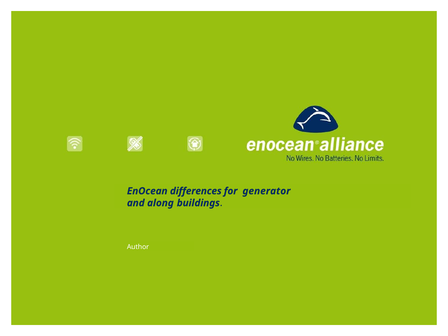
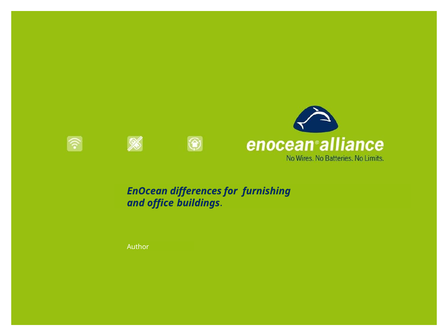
generator: generator -> furnishing (267, 191)
along: along -> office (160, 203)
